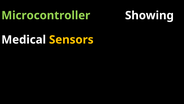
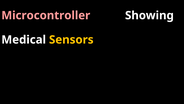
Microcontroller colour: light green -> pink (46, 15)
